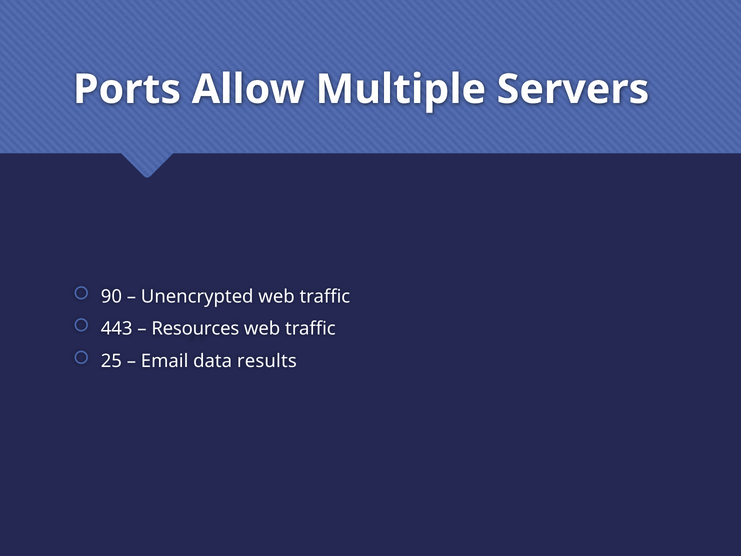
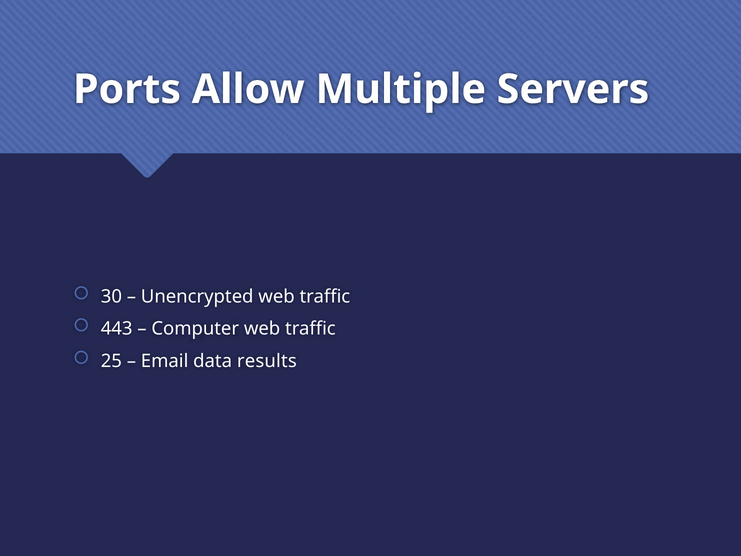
90: 90 -> 30 (111, 297)
Resources: Resources -> Computer (195, 329)
